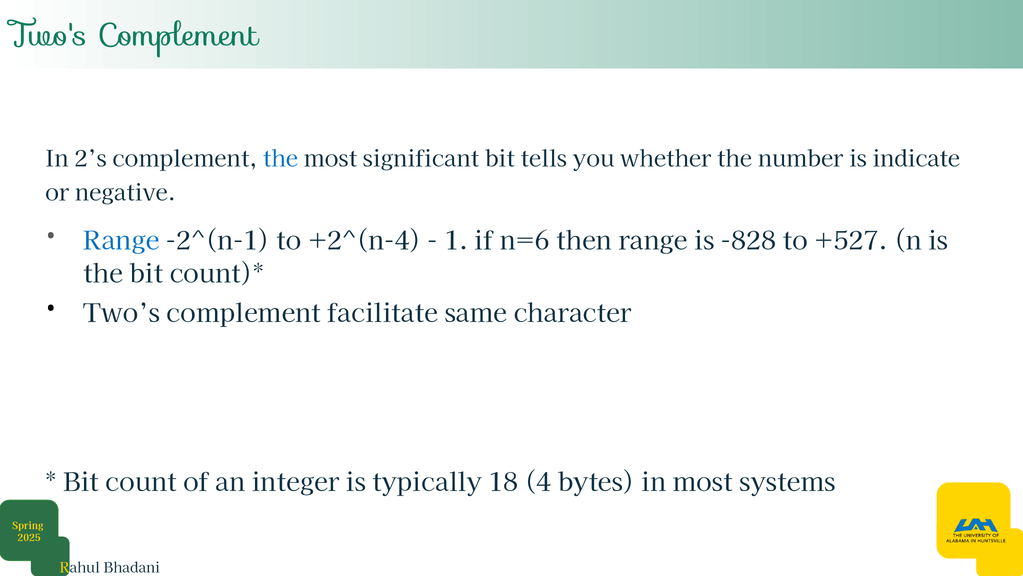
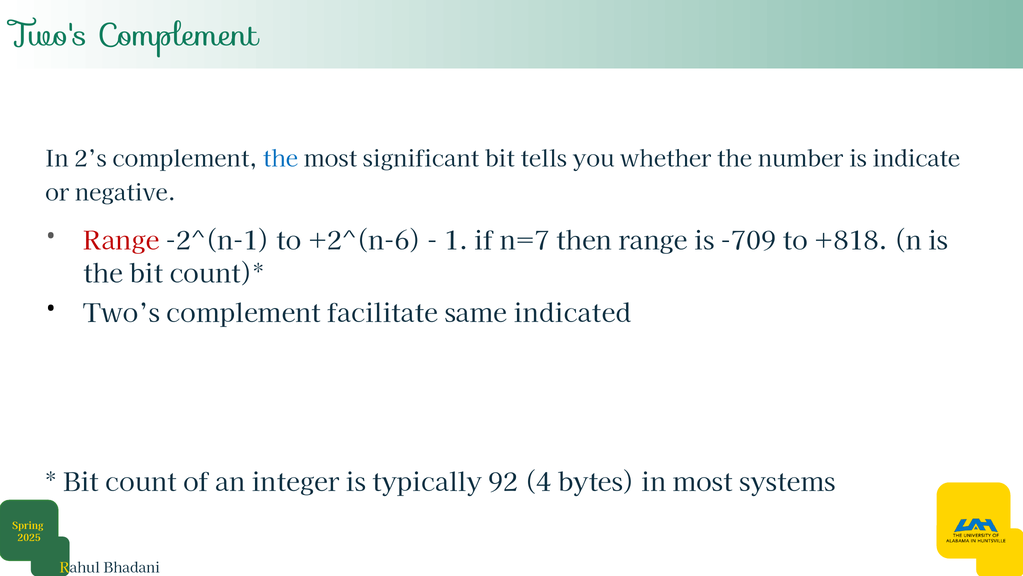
Range colour: blue -> red (122, 241)
+2^(n-4: +2^(n-4 -> +2^(n-6 (365, 241)
n=6: n=6 -> n=7 (525, 241)
-828: -828 -> -709 (749, 241)
+527: +527 -> +818 (851, 241)
character: character -> indicated (573, 314)
18: 18 -> 92 (503, 482)
